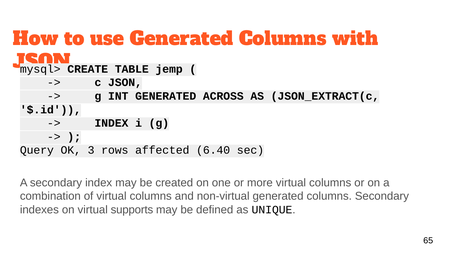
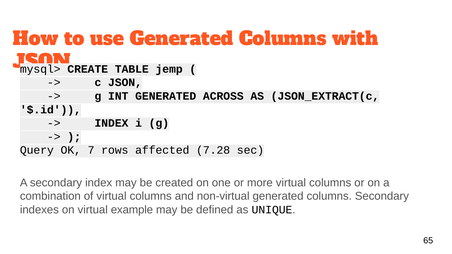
3: 3 -> 7 (91, 150)
6.40: 6.40 -> 7.28 (213, 150)
supports: supports -> example (132, 210)
